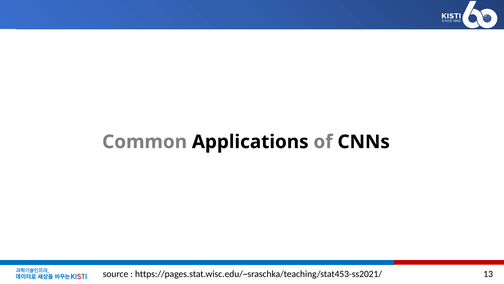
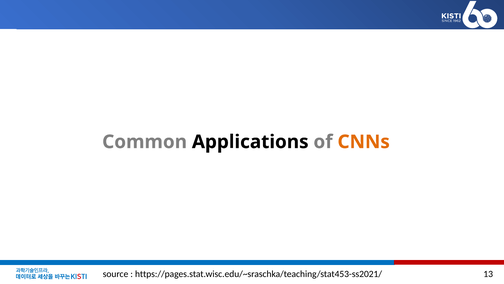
CNNs colour: black -> orange (364, 142)
